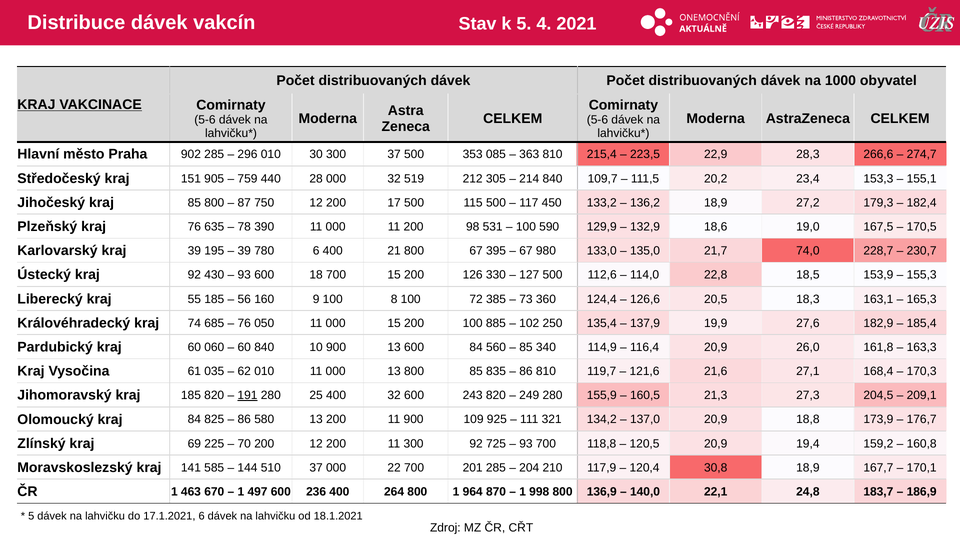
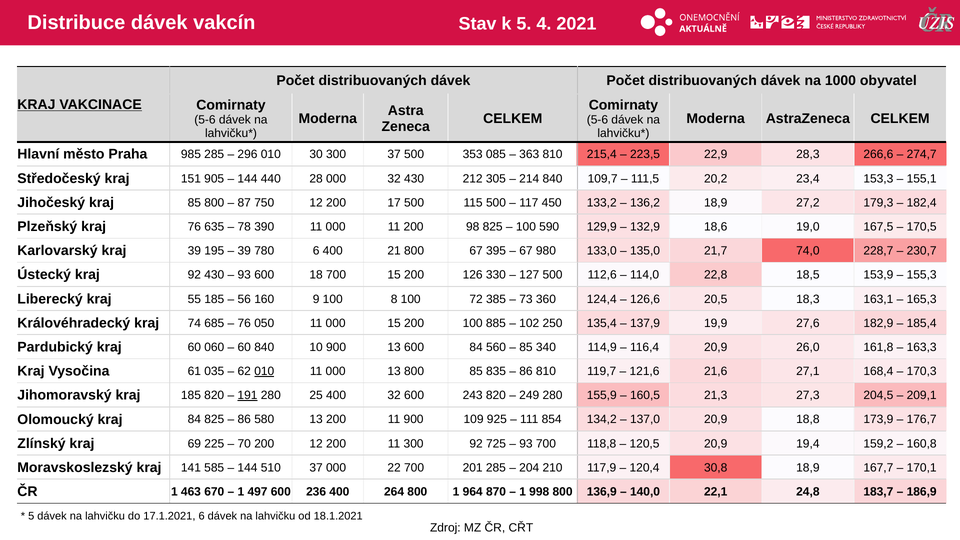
902: 902 -> 985 (191, 154)
759: 759 -> 144 (247, 179)
32 519: 519 -> 430 (414, 179)
98 531: 531 -> 825 (493, 227)
010 underline: none -> present (264, 371)
321: 321 -> 854 (552, 420)
